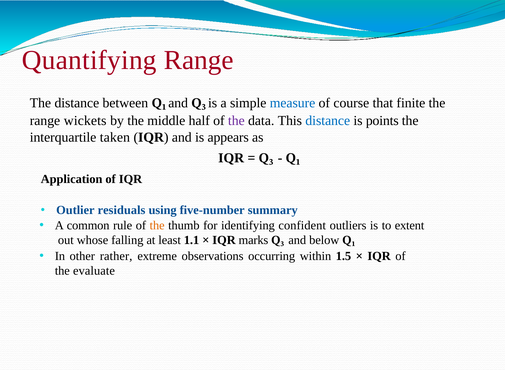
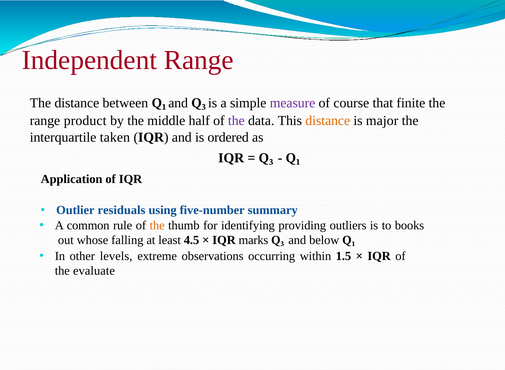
Quantifying: Quantifying -> Independent (89, 60)
measure colour: blue -> purple (293, 103)
wickets: wickets -> product (85, 121)
distance colour: blue -> orange (328, 121)
points: points -> major (382, 121)
appears: appears -> ordered (228, 137)
confident: confident -> providing (302, 225)
extent: extent -> books (409, 225)
1.1: 1.1 -> 4.5 (192, 240)
rather: rather -> levels (116, 256)
